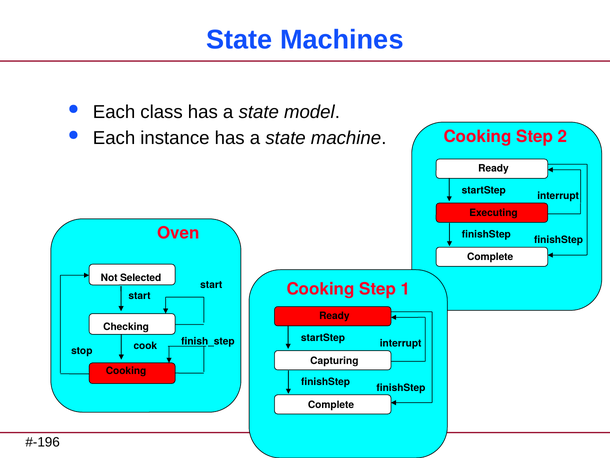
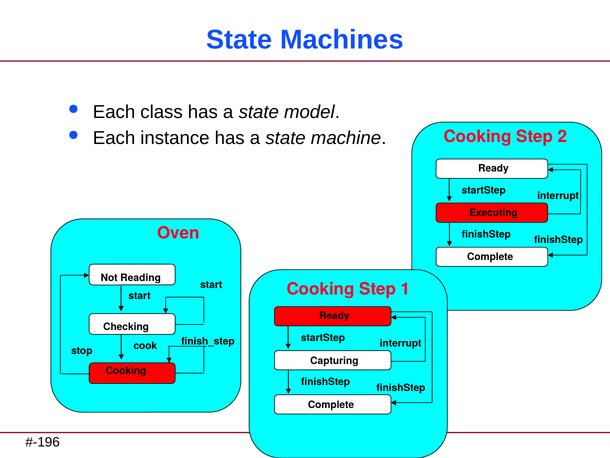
Selected: Selected -> Reading (141, 278)
